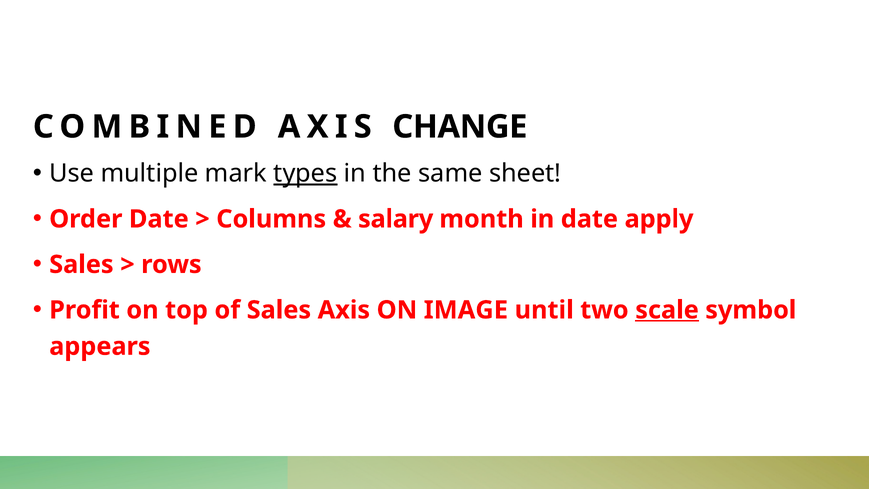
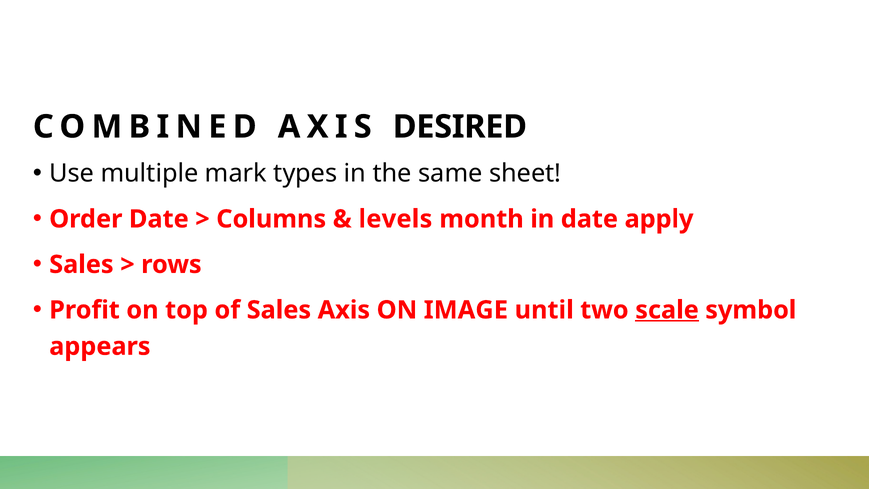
CHANGE: CHANGE -> DESIRED (460, 127)
types underline: present -> none (305, 174)
salary: salary -> levels (395, 219)
